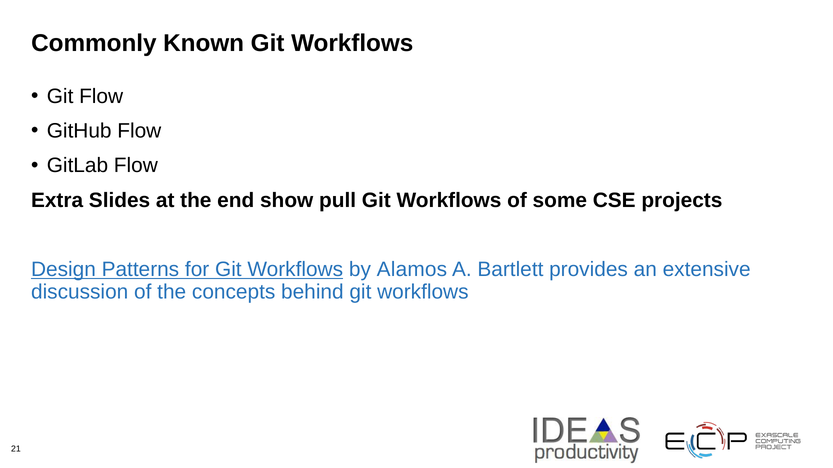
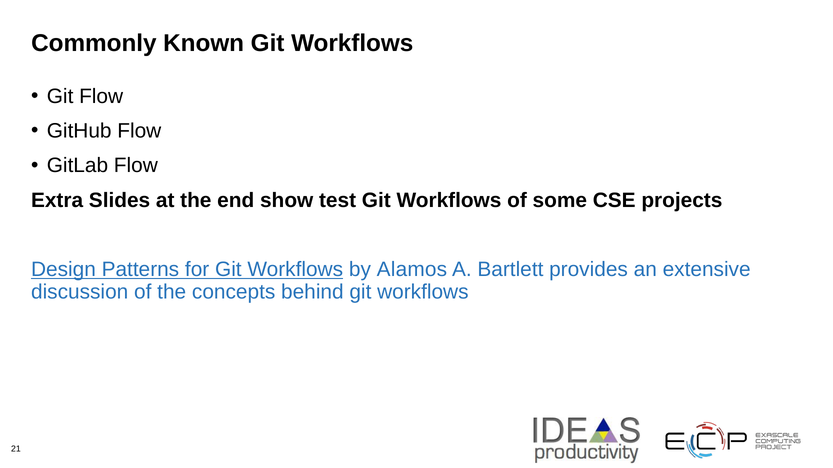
pull: pull -> test (338, 200)
